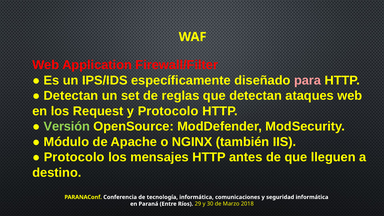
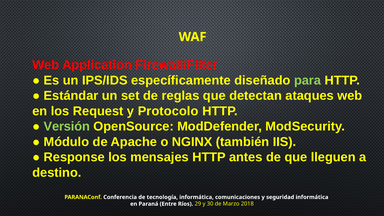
para colour: pink -> light green (308, 80)
Detectan: Detectan -> Estándar (71, 96)
Protocolo: Protocolo -> Response (74, 157)
